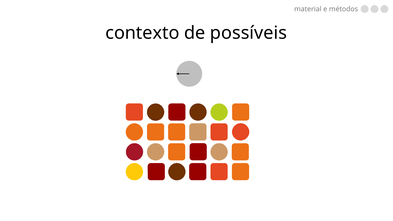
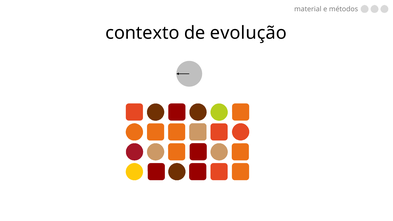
possíveis: possíveis -> evolução (248, 33)
